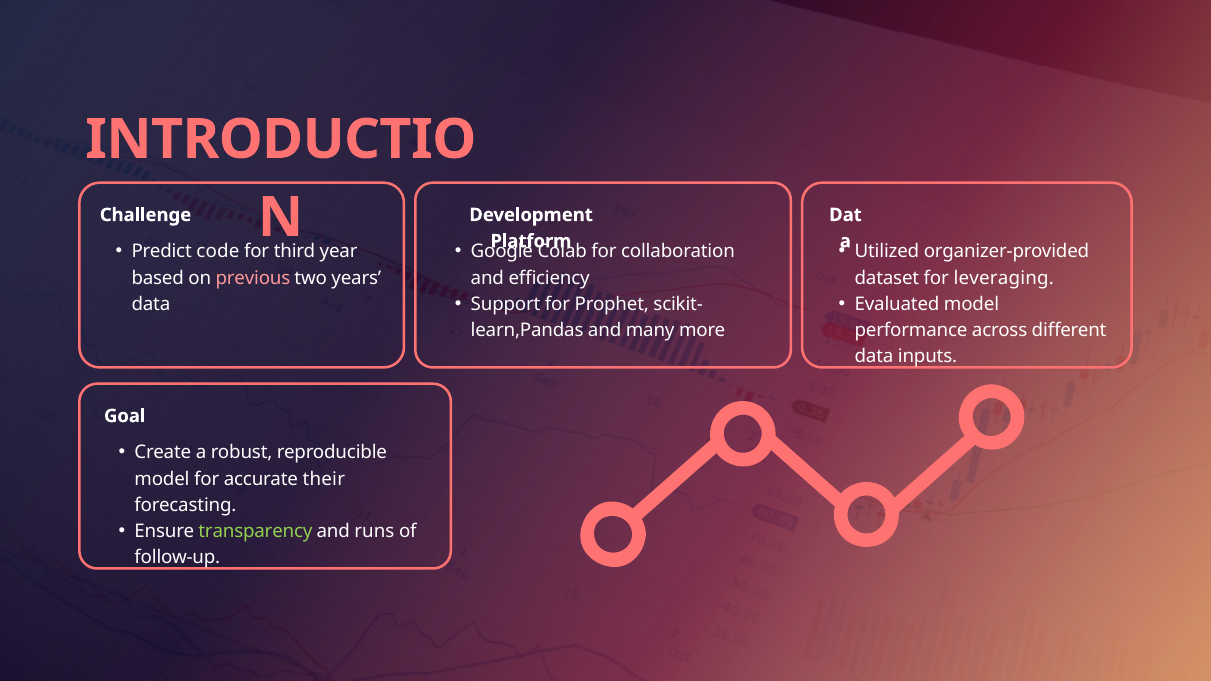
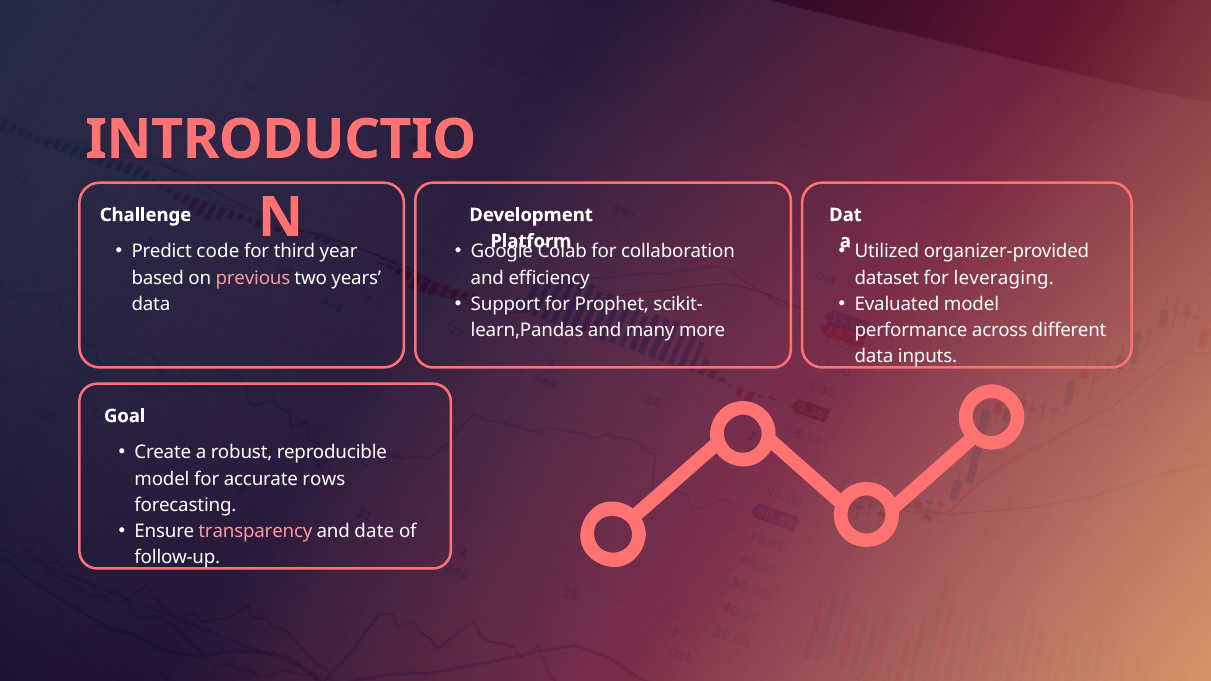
their: their -> rows (324, 479)
transparency colour: light green -> pink (255, 532)
runs: runs -> date (374, 532)
